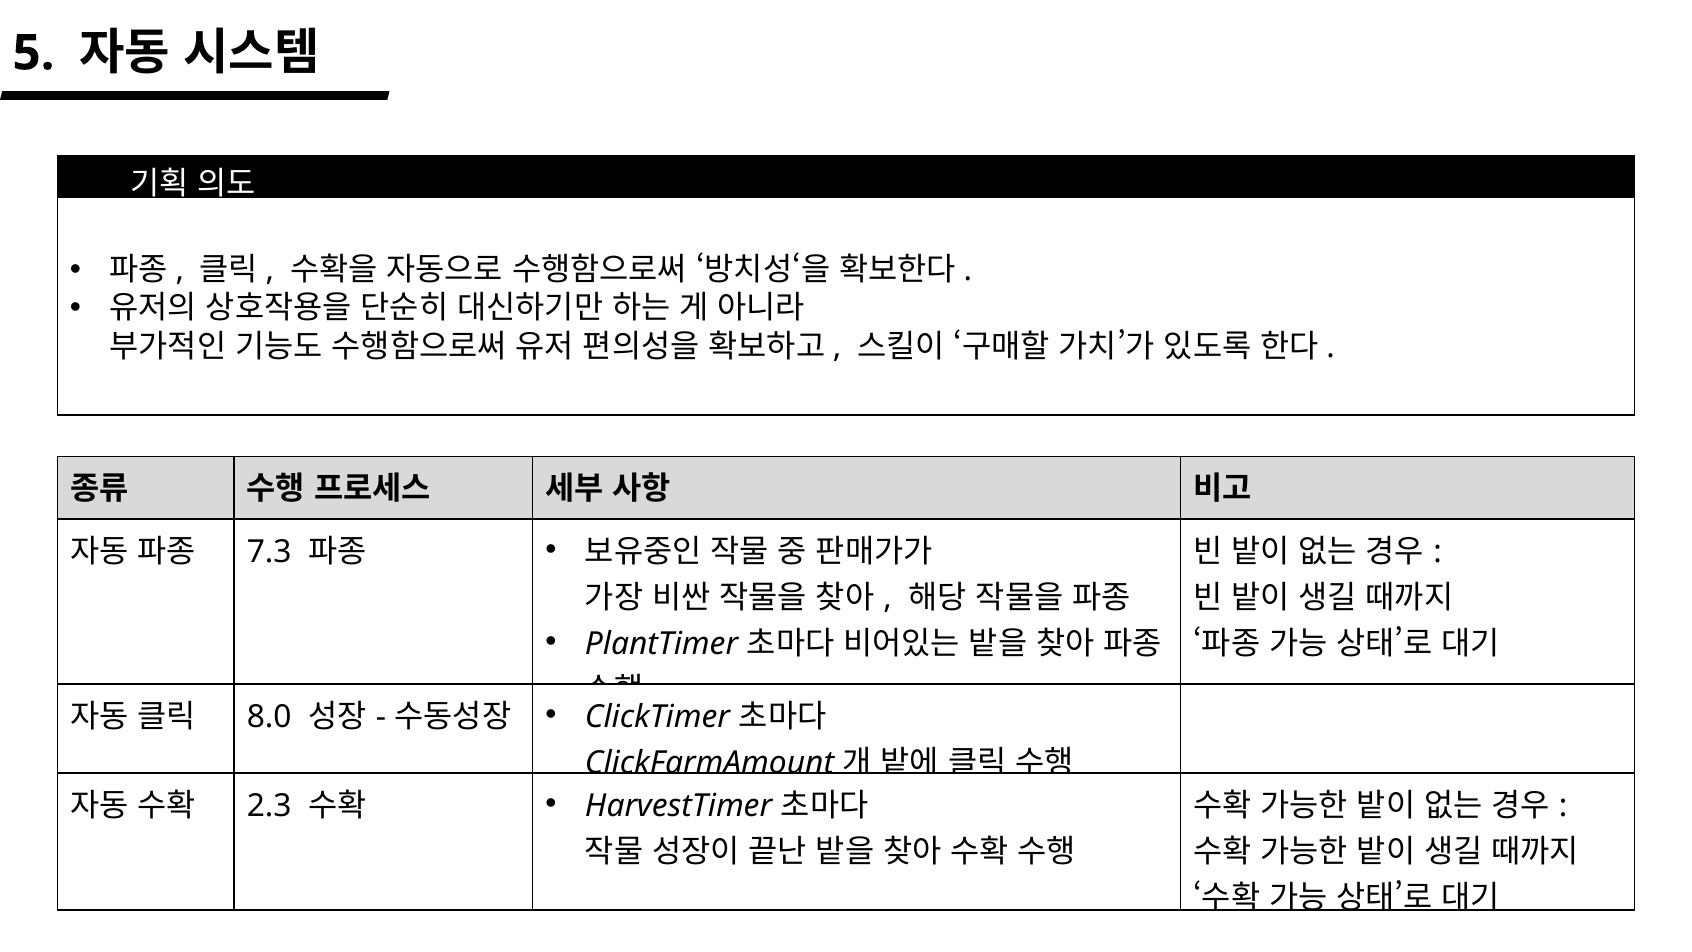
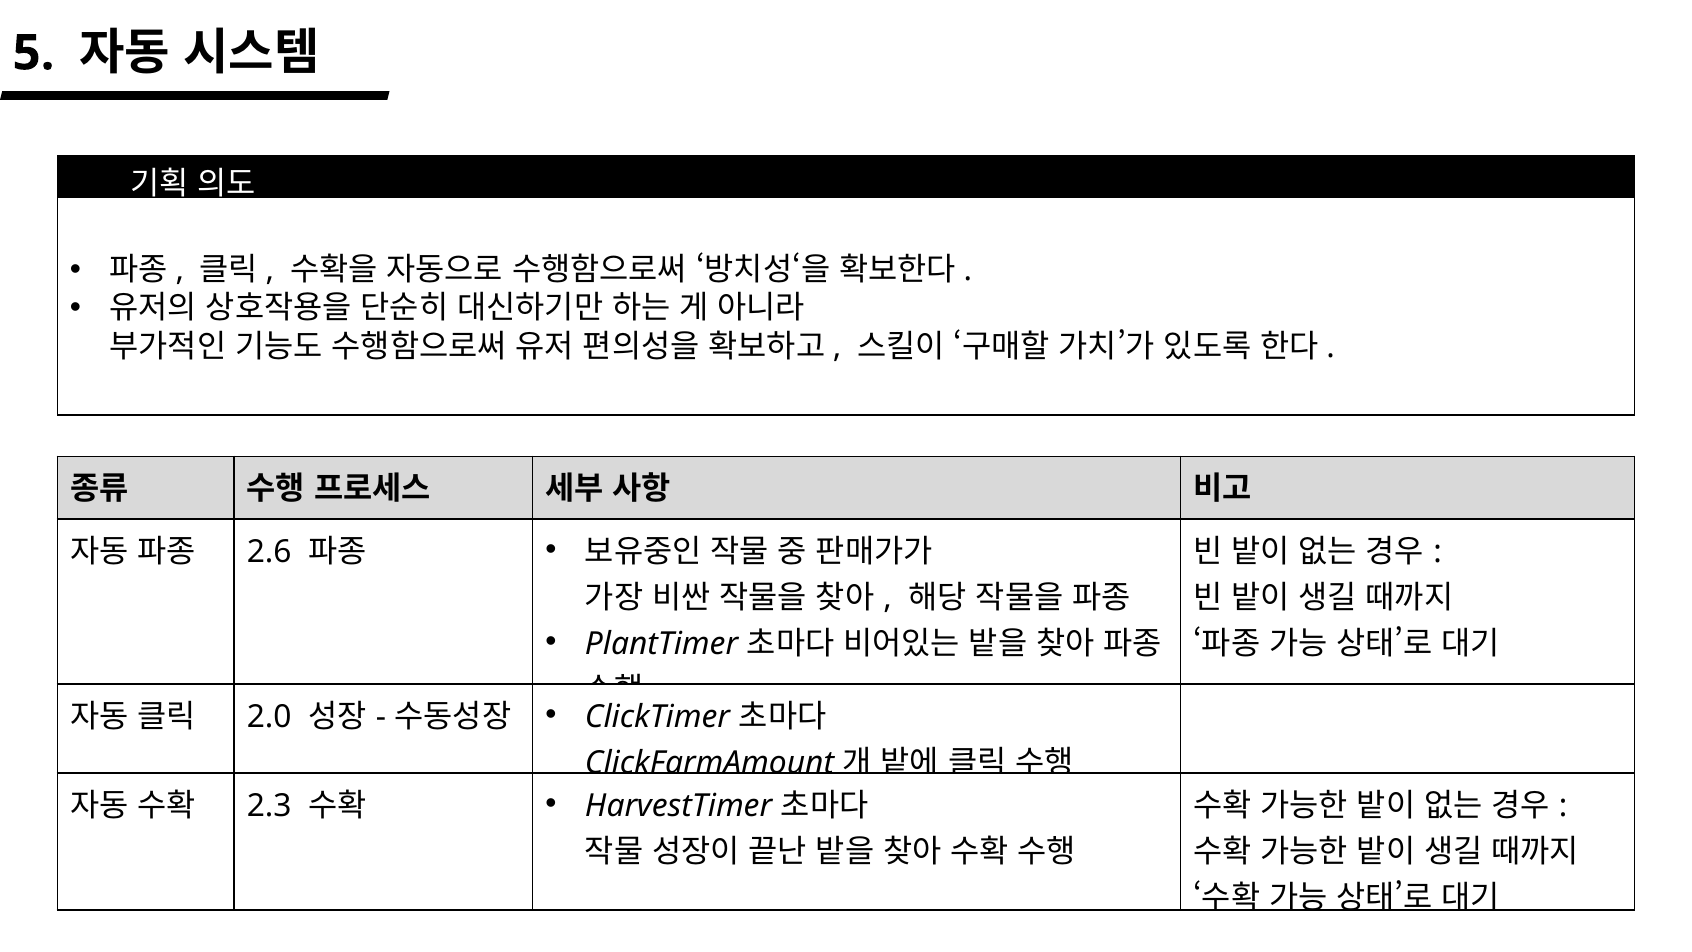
7.3: 7.3 -> 2.6 (269, 552)
8.0: 8.0 -> 2.0 (269, 717)
